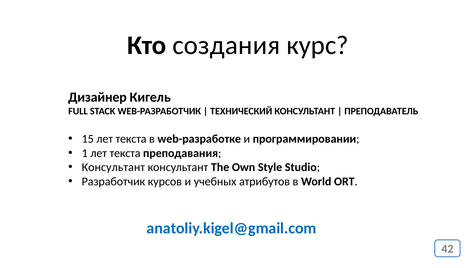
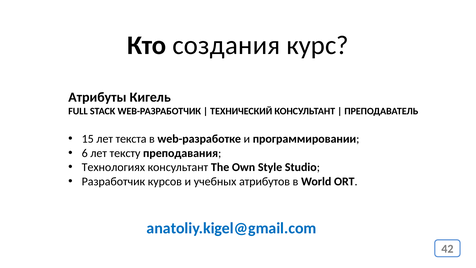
Дизайнер: Дизайнер -> Атрибуты (97, 97)
1: 1 -> 6 (85, 153)
текста: текста -> тексту (125, 153)
Консультант: Консультант -> Технологиях (113, 167)
